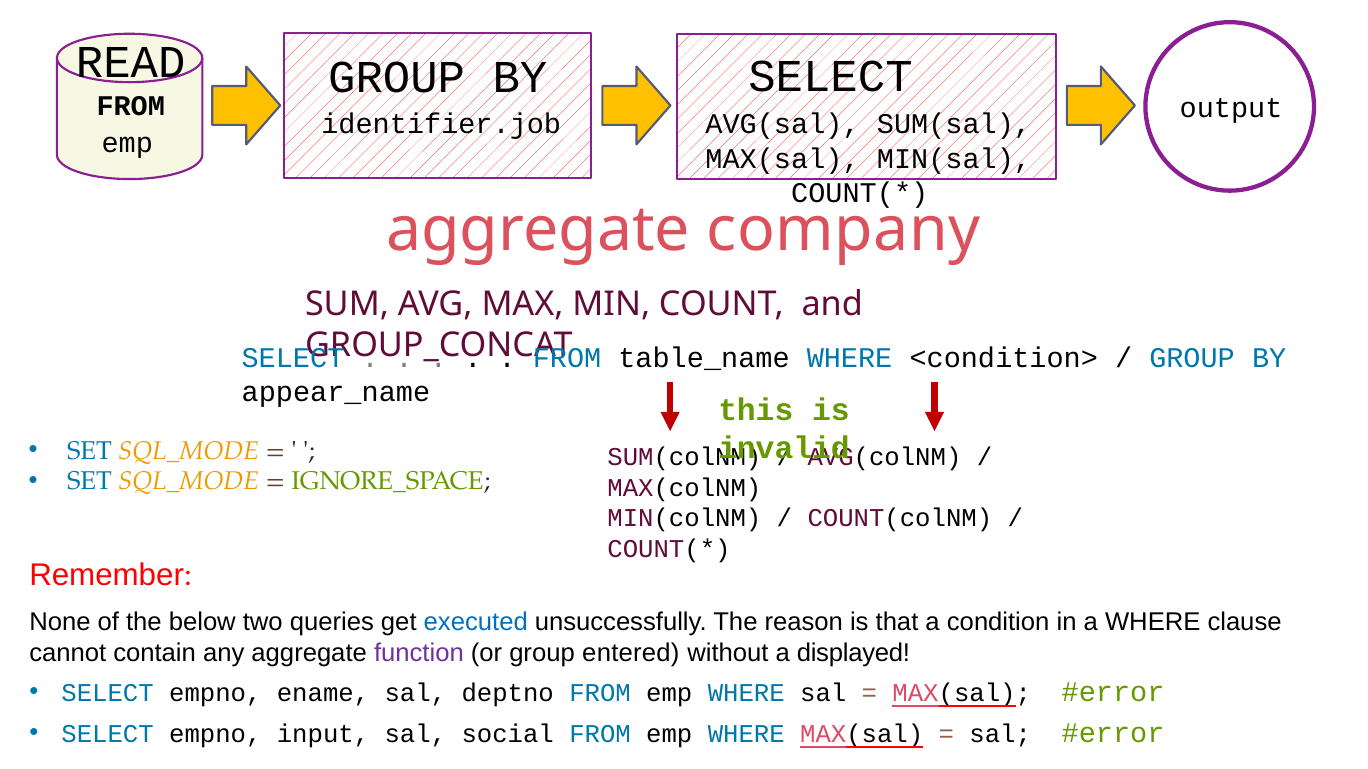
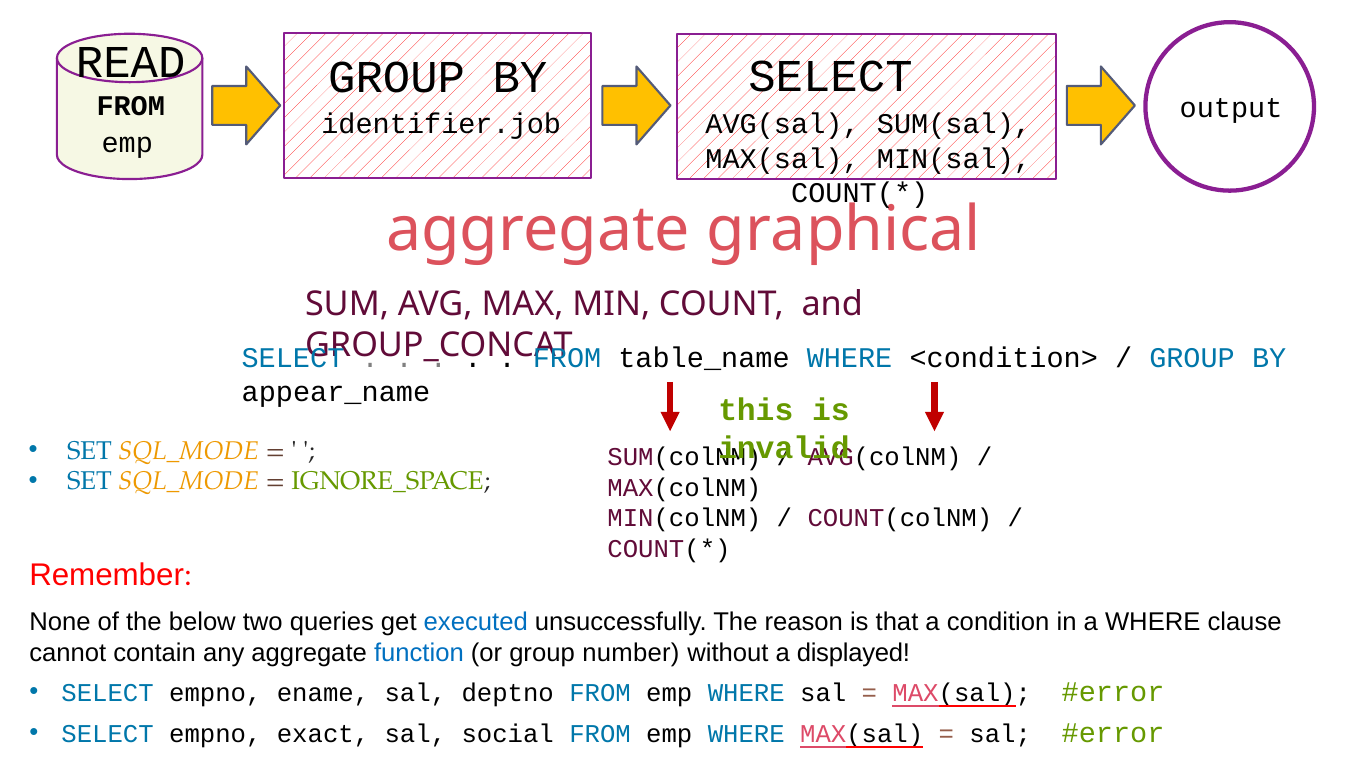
company: company -> graphical (844, 230)
function colour: purple -> blue (419, 653)
entered: entered -> number (631, 653)
input: input -> exact (323, 735)
